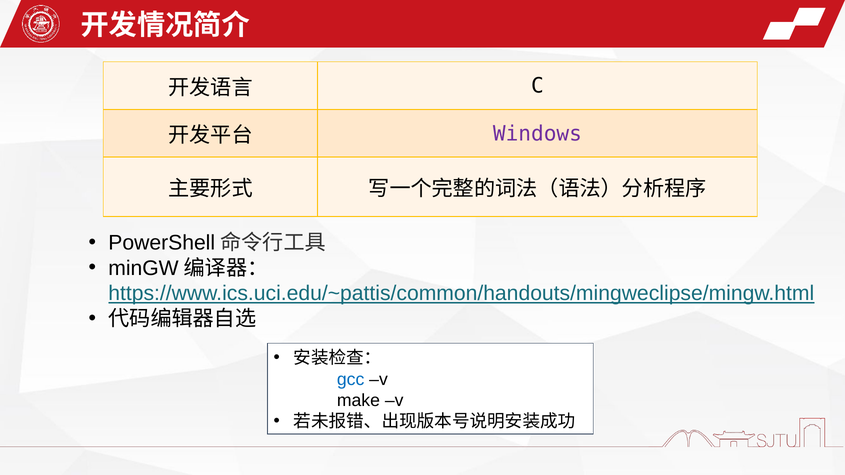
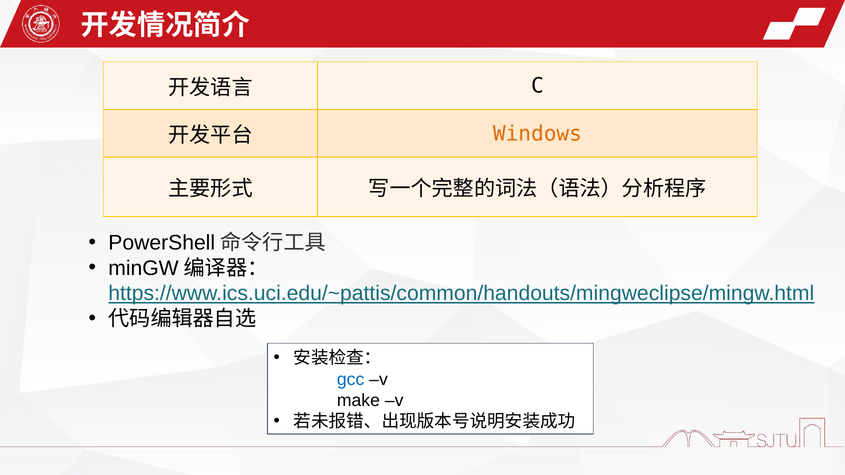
Windows colour: purple -> orange (537, 134)
